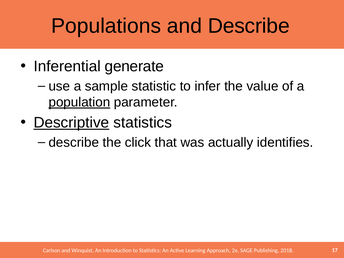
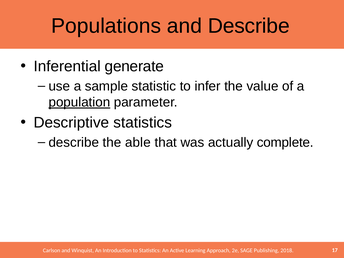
Descriptive underline: present -> none (71, 123)
click: click -> able (138, 142)
identifies: identifies -> complete (285, 142)
